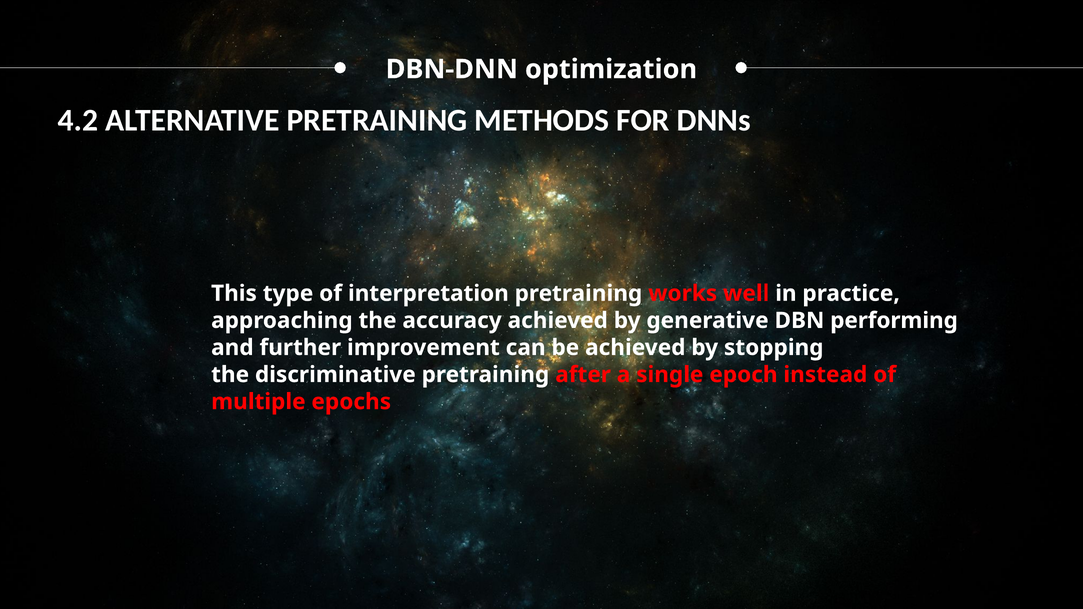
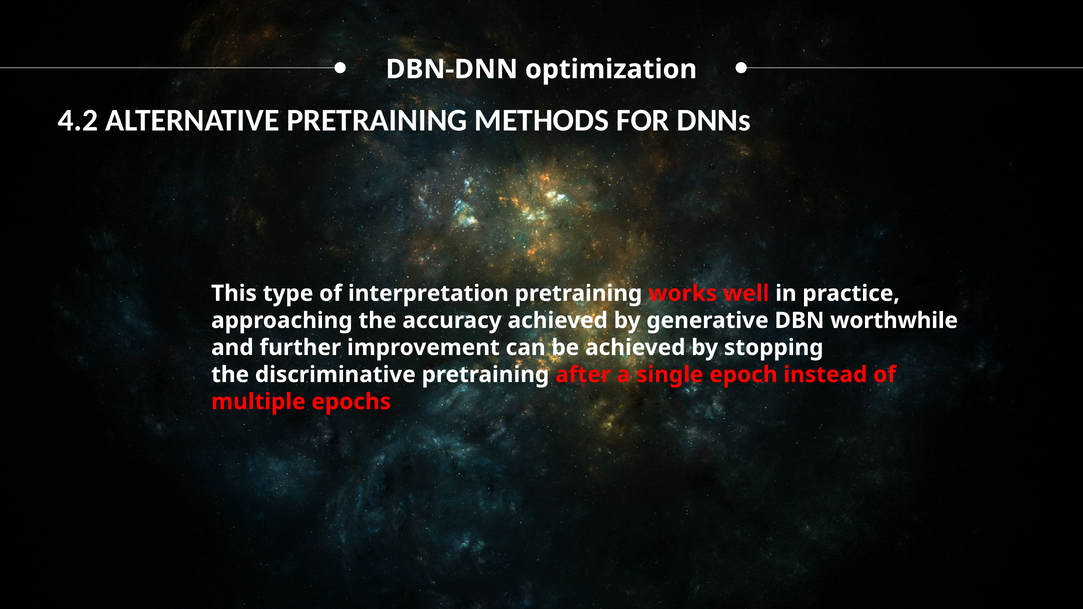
performing: performing -> worthwhile (894, 321)
